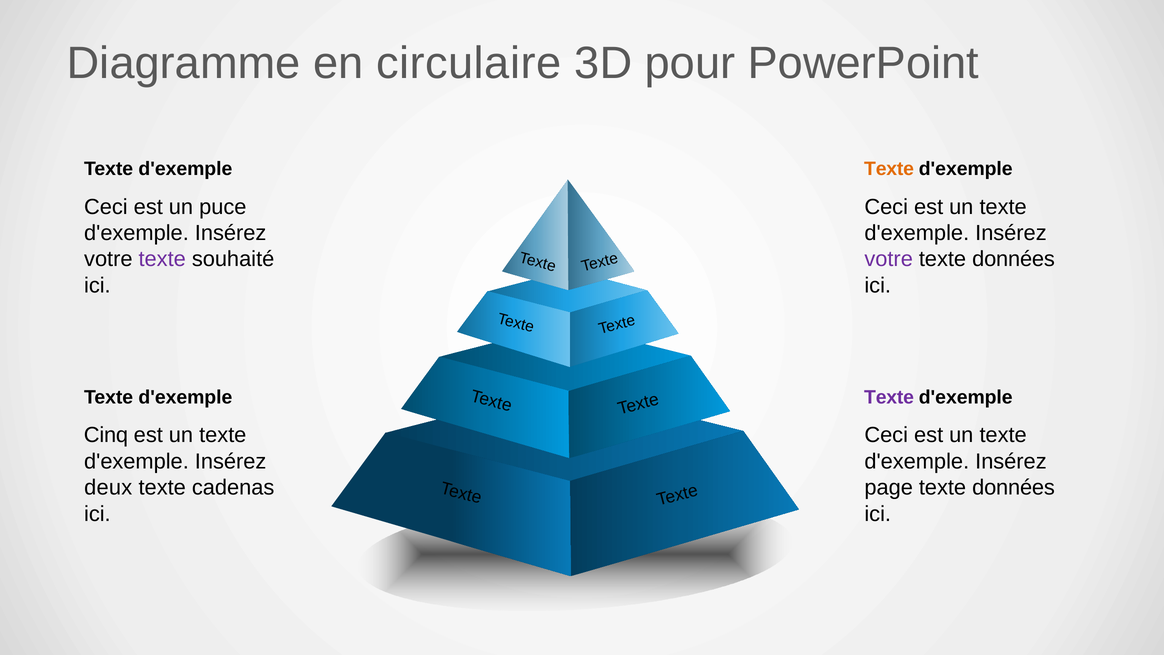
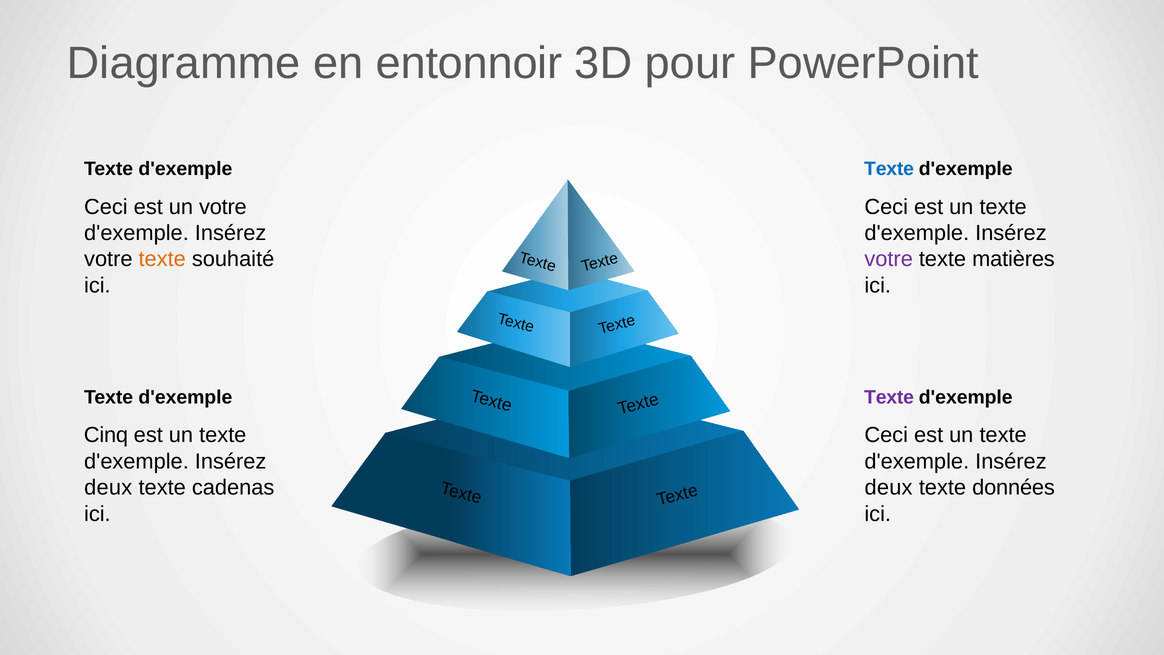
circulaire: circulaire -> entonnoir (469, 64)
Texte colour: orange -> blue (889, 169)
un puce: puce -> votre (223, 207)
texte colour: purple -> orange (162, 259)
données: données -> matières (1013, 259)
page: page -> deux (889, 487)
